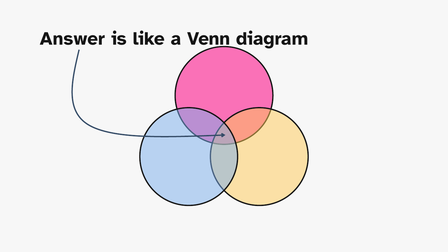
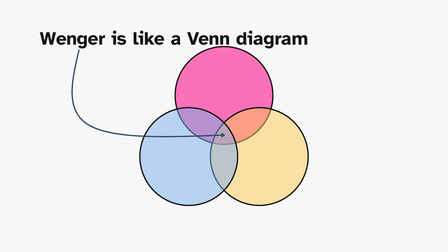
Answer: Answer -> Wenger (73, 39)
